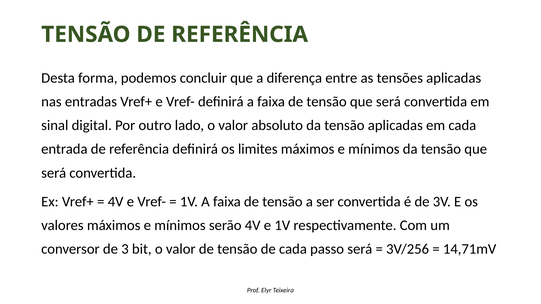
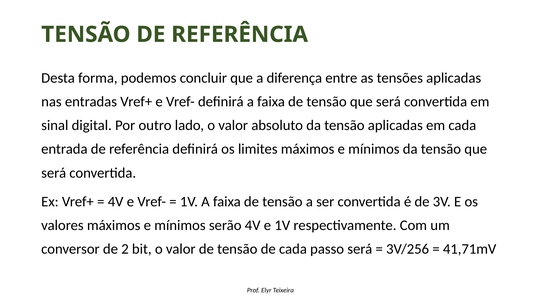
3: 3 -> 2 (125, 249)
14,71mV: 14,71mV -> 41,71mV (470, 249)
